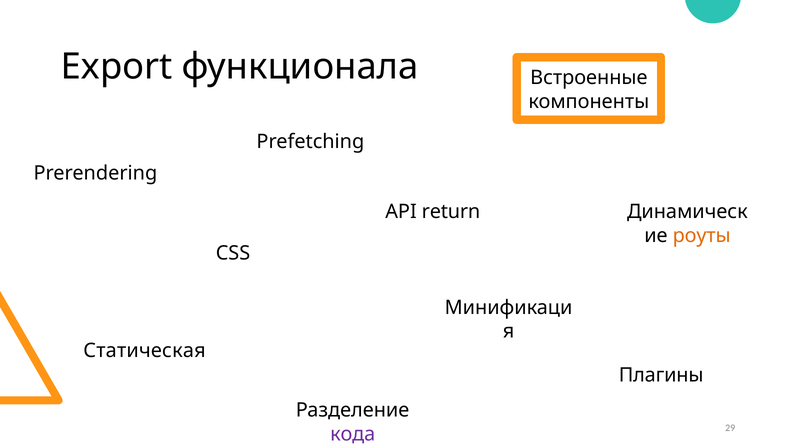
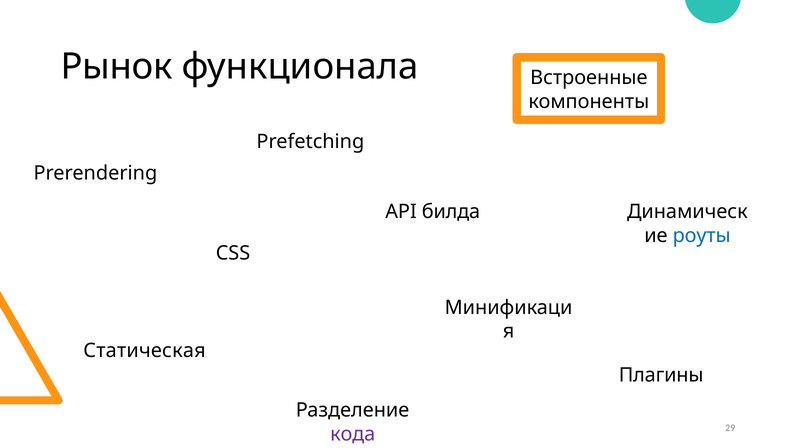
Export: Export -> Рынок (117, 67)
return: return -> билда (451, 212)
роуты colour: orange -> blue (702, 236)
